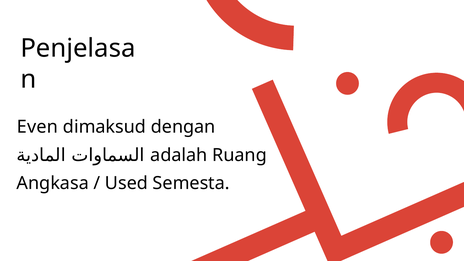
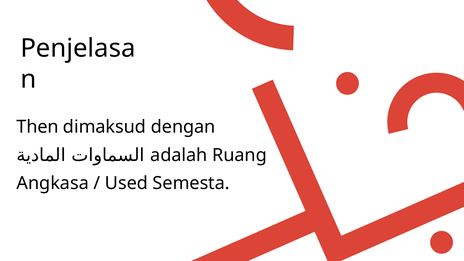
Even: Even -> Then (38, 127)
